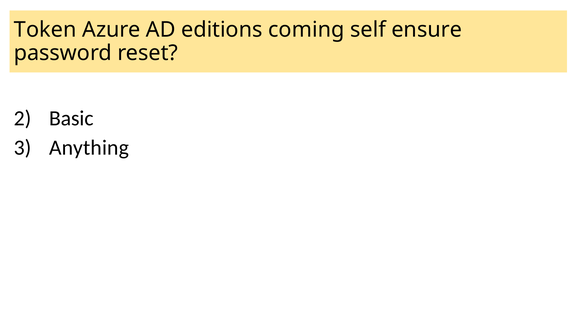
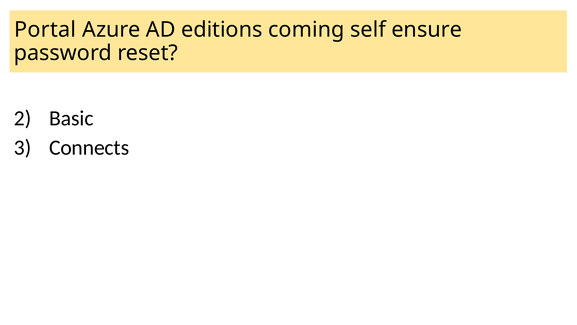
Token: Token -> Portal (45, 30)
Anything: Anything -> Connects (89, 147)
